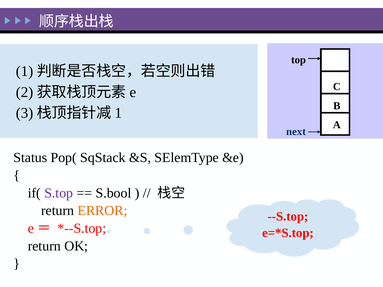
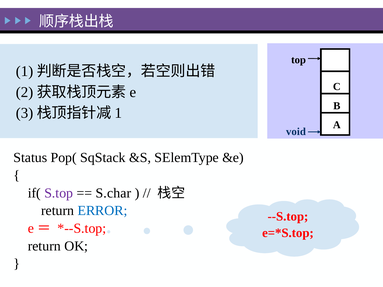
next: next -> void (296, 132)
S.bool: S.bool -> S.char (113, 193)
ERROR colour: orange -> blue (103, 211)
